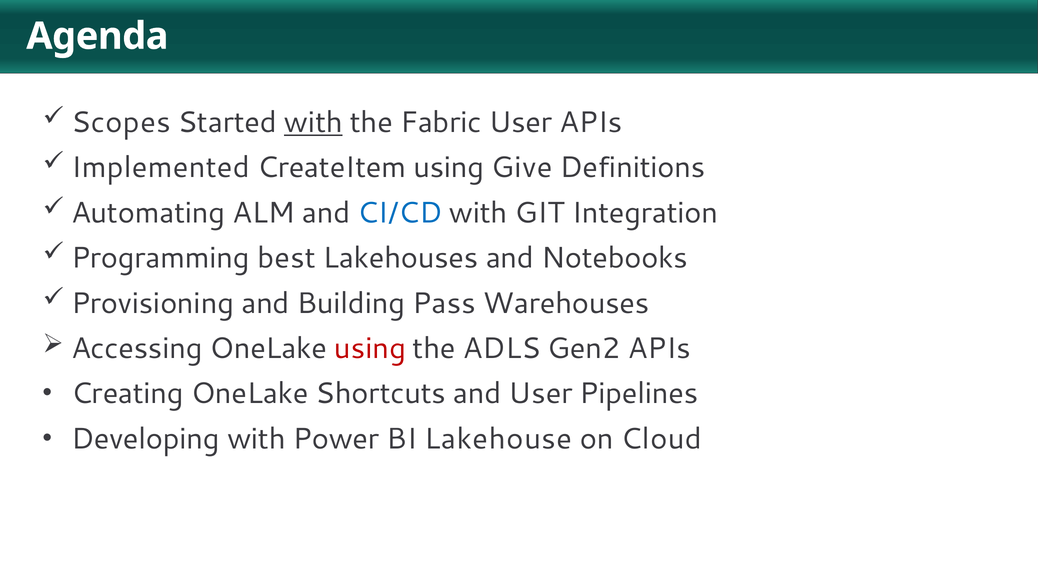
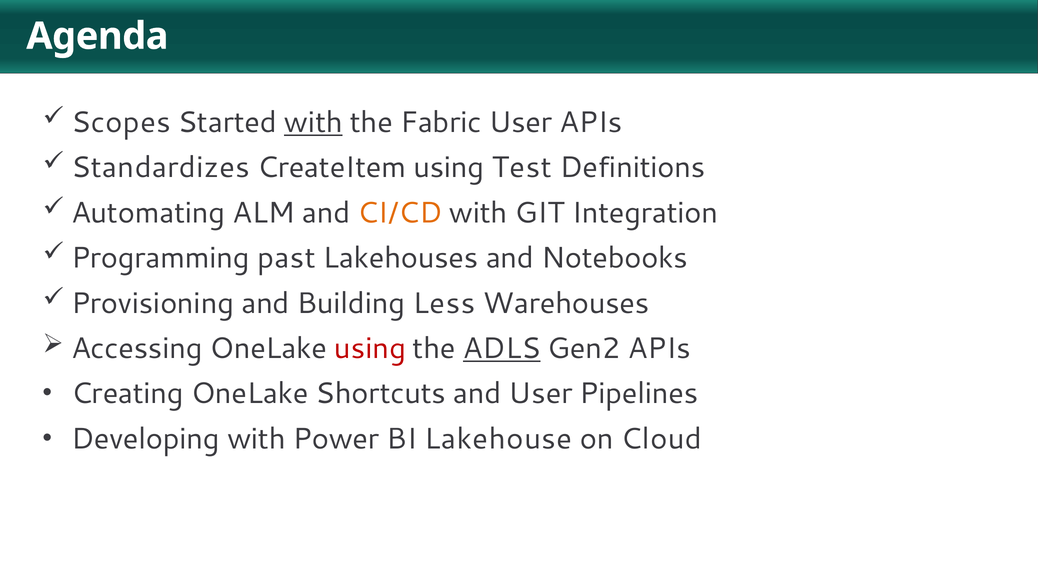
Implemented: Implemented -> Standardizes (161, 168)
Give: Give -> Test (522, 168)
CI/CD colour: blue -> orange (400, 213)
best: best -> past (286, 258)
Pass: Pass -> Less (444, 303)
ADLS underline: none -> present (502, 348)
